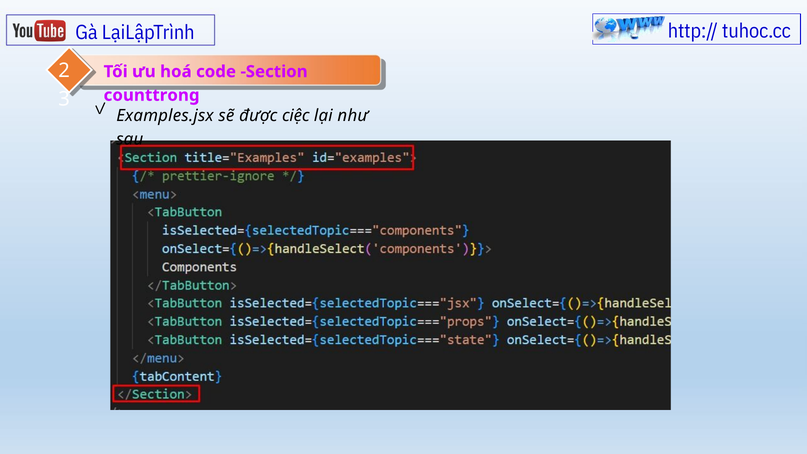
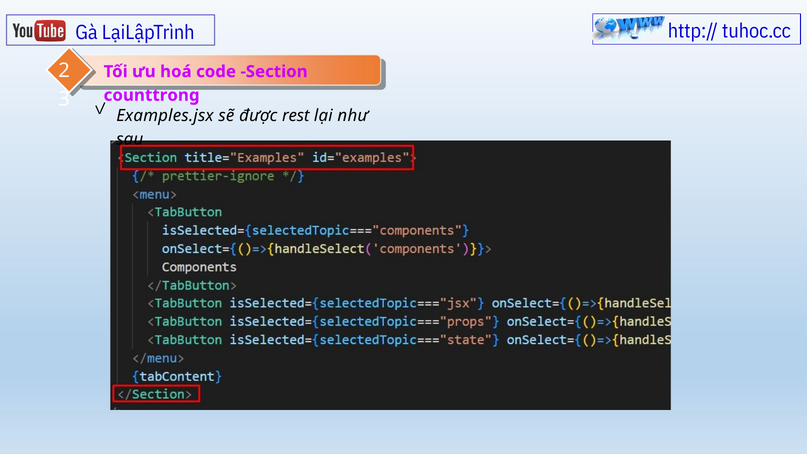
ciệc: ciệc -> rest (296, 116)
